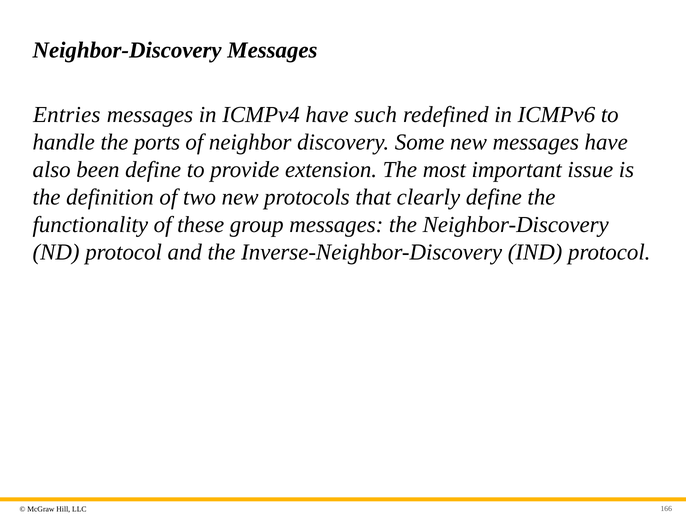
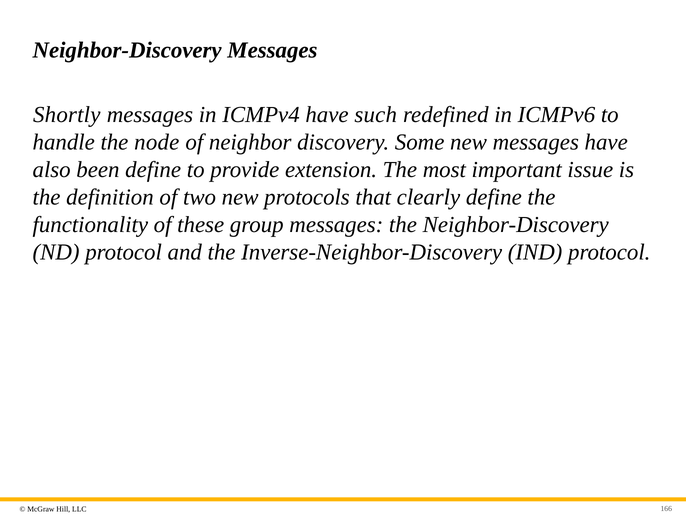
Entries: Entries -> Shortly (67, 115)
ports: ports -> node (157, 142)
